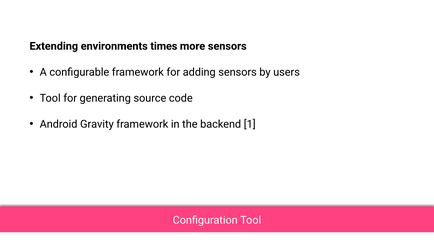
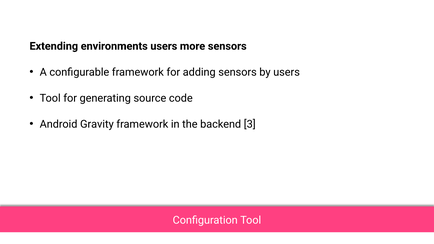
environments times: times -> users (164, 46)
1: 1 -> 3 (250, 124)
